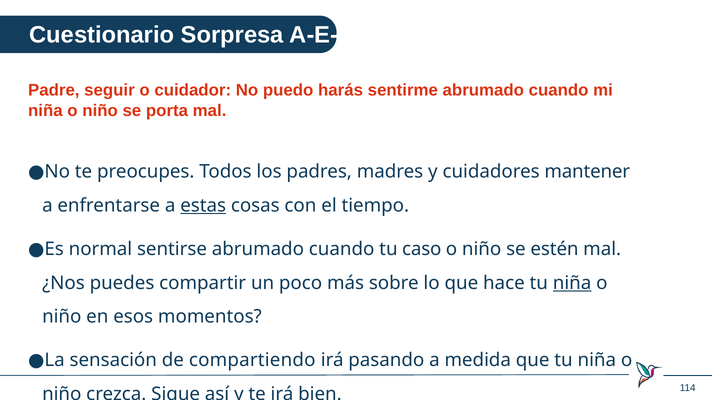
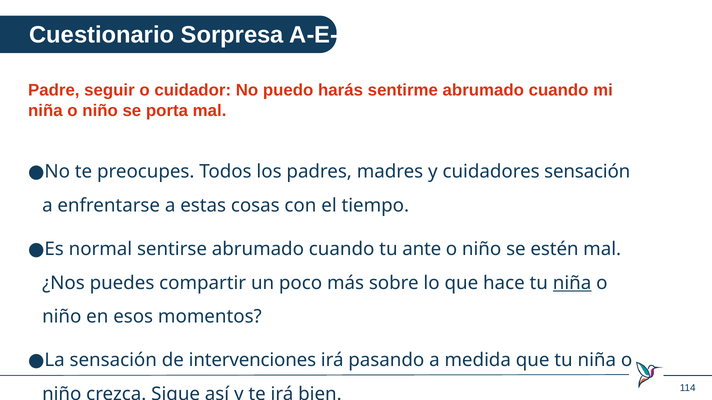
cuidadores mantener: mantener -> sensación (587, 172)
estas underline: present -> none (203, 206)
caso: caso -> ante (422, 249)
compartiendo: compartiendo -> intervenciones (252, 361)
